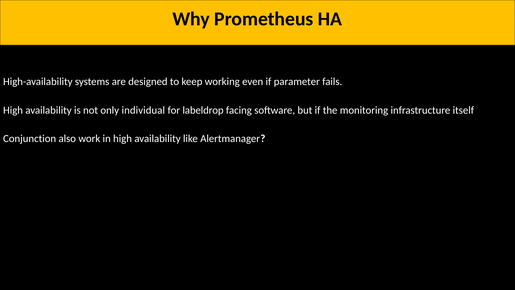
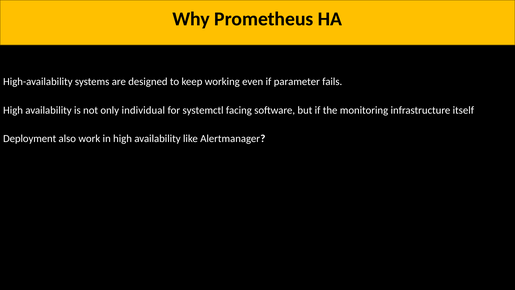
labeldrop: labeldrop -> systemctl (203, 110)
Conjunction: Conjunction -> Deployment (30, 138)
